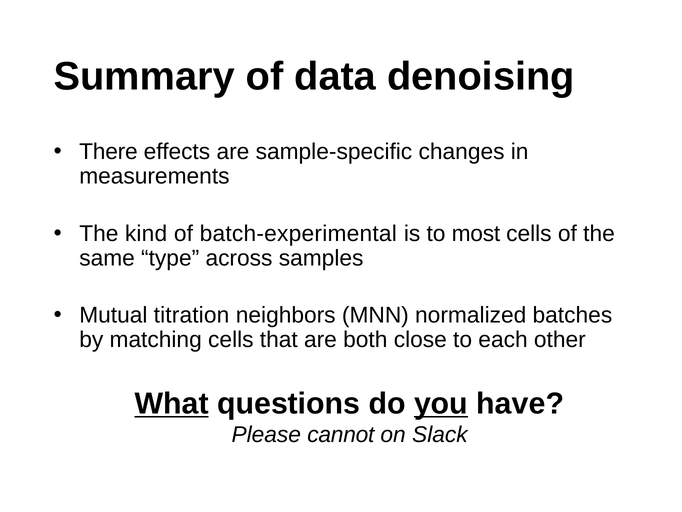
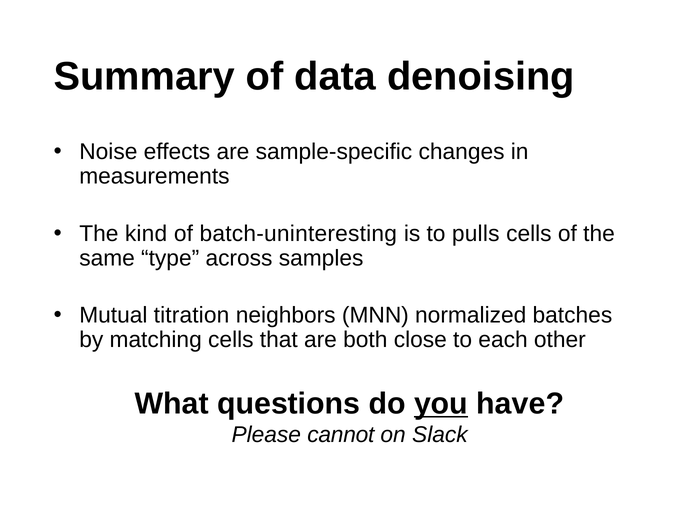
There: There -> Noise (108, 152)
batch-experimental: batch-experimental -> batch-uninteresting (298, 233)
most: most -> pulls (476, 233)
What underline: present -> none (172, 403)
